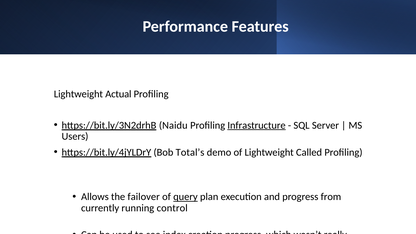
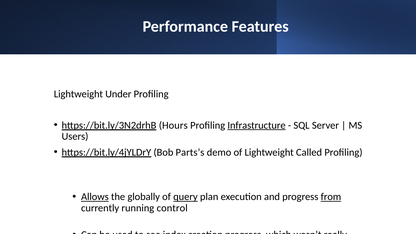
Actual: Actual -> Under (118, 94)
Naidu: Naidu -> Hours (173, 125)
Total’s: Total’s -> Parts’s (190, 152)
Allows underline: none -> present (95, 197)
failover: failover -> globally (144, 197)
from underline: none -> present (331, 197)
